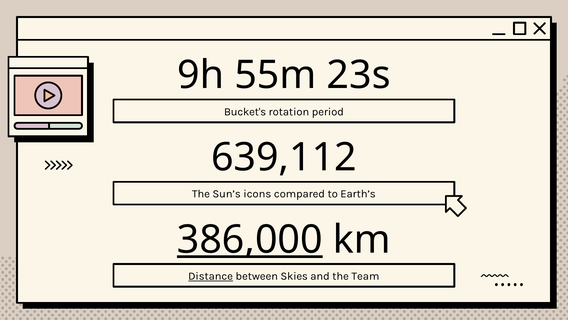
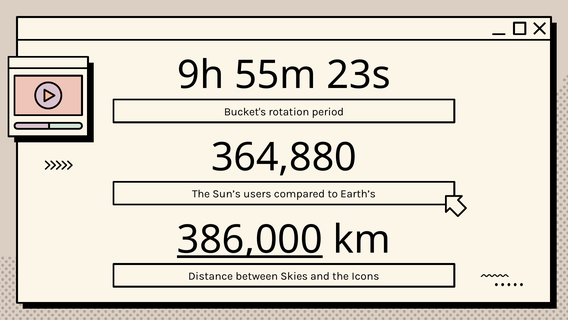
639,112: 639,112 -> 364,880 (284, 157)
icons: icons -> users (257, 194)
Distance underline: present -> none (211, 276)
Team: Team -> Icons (365, 276)
